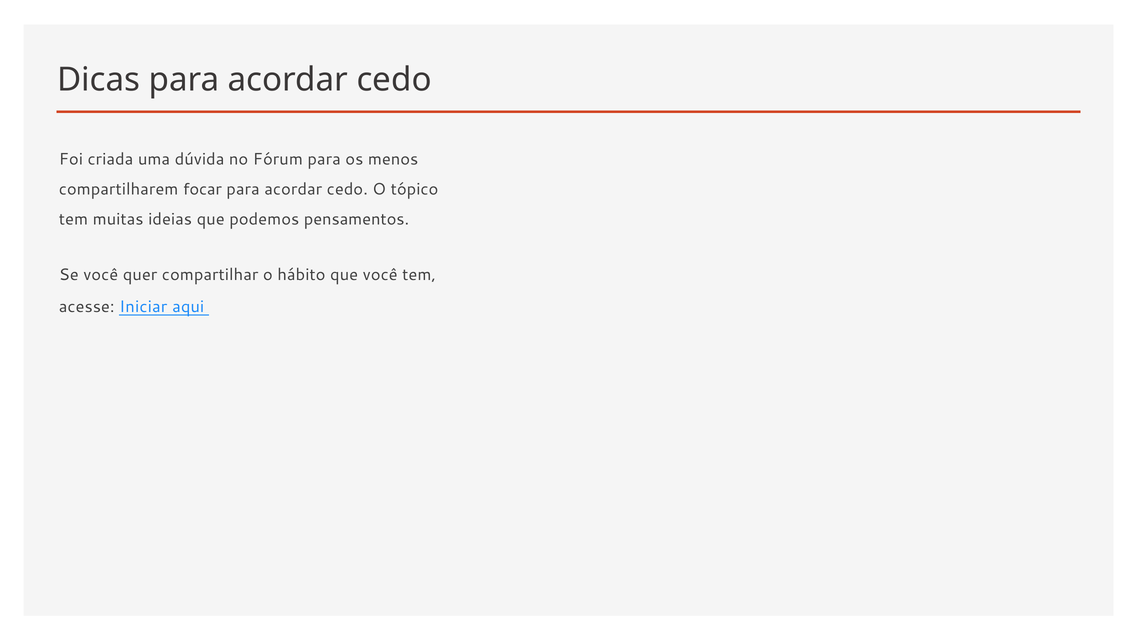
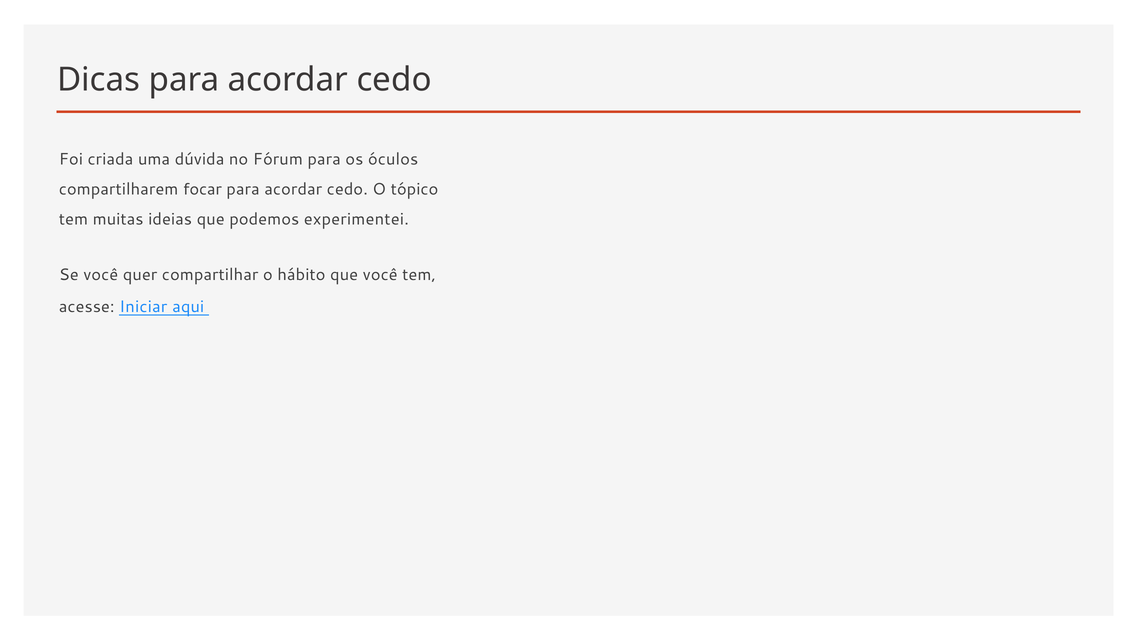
menos: menos -> óculos (393, 159)
pensamentos: pensamentos -> experimentei (356, 219)
